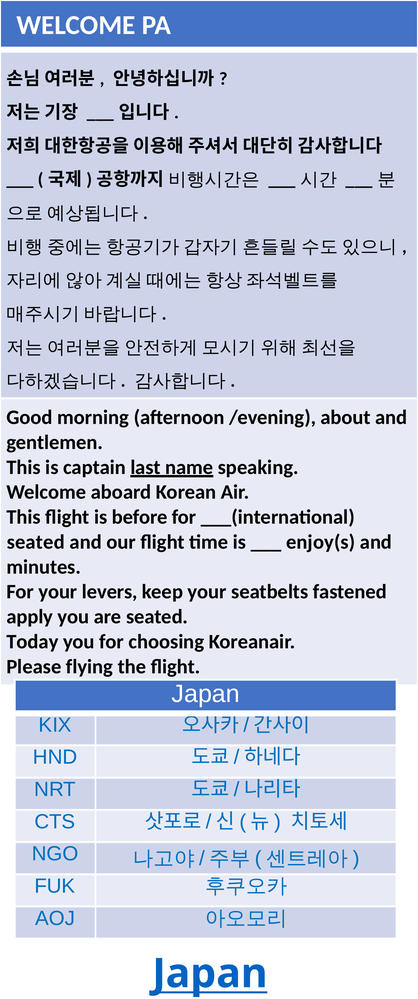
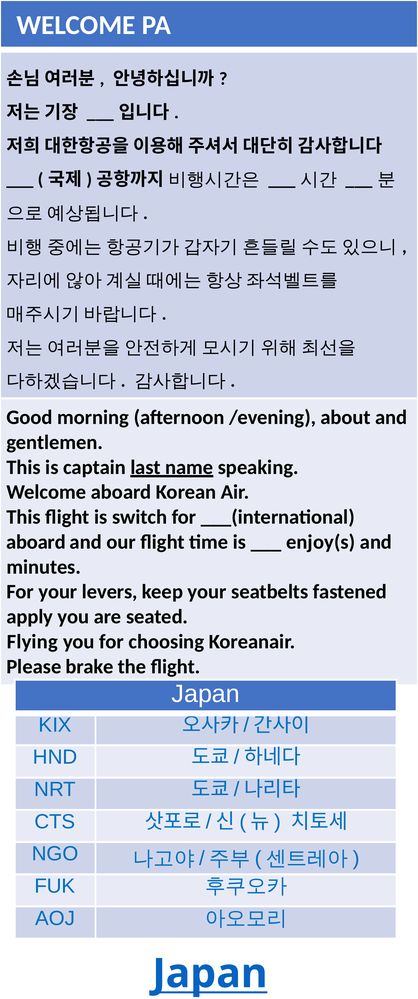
before: before -> switch (140, 518)
seated: seated -> aboard (36, 543)
Today: Today -> Flying (32, 642)
flying: flying -> brake (90, 667)
